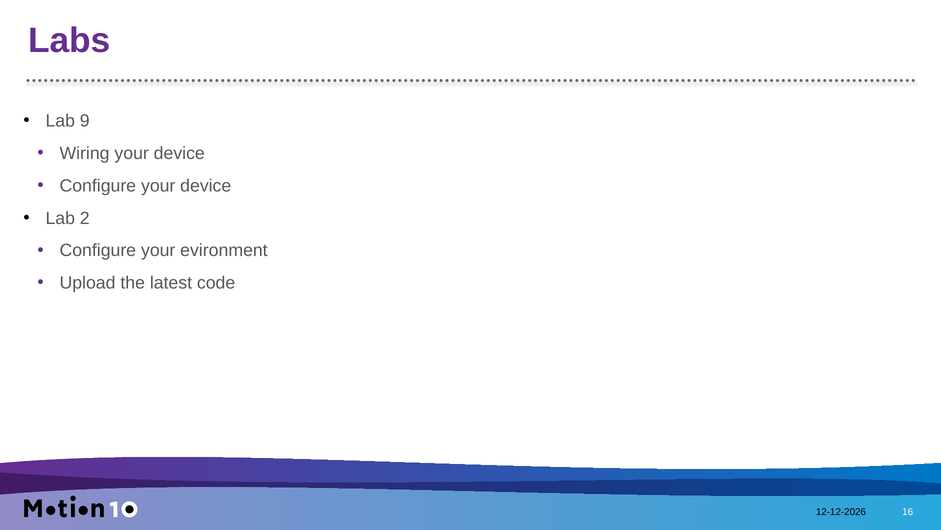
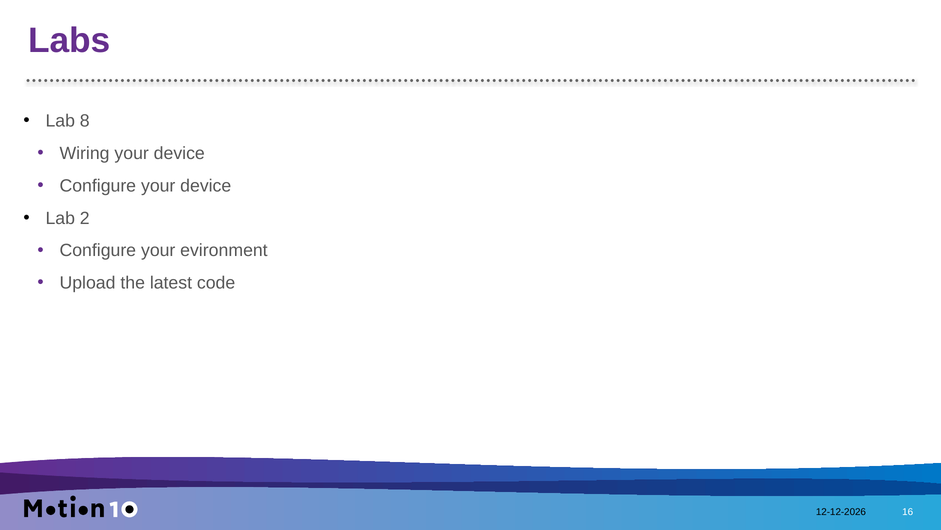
9: 9 -> 8 (85, 121)
